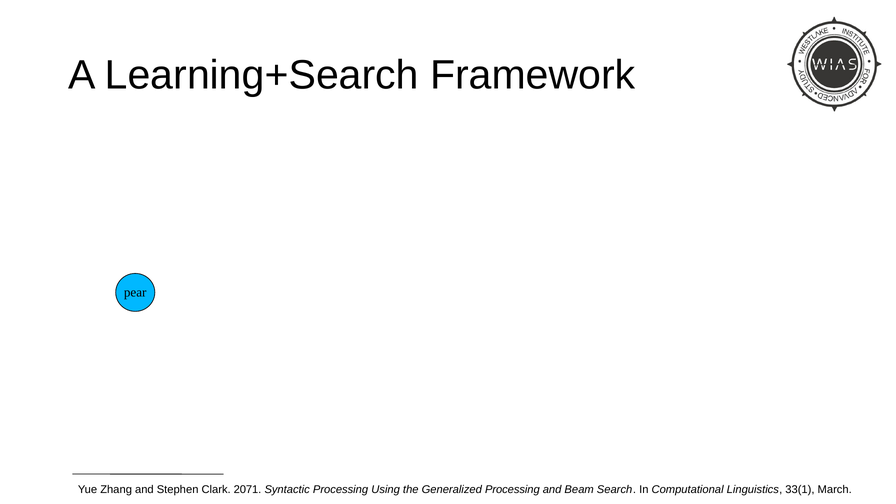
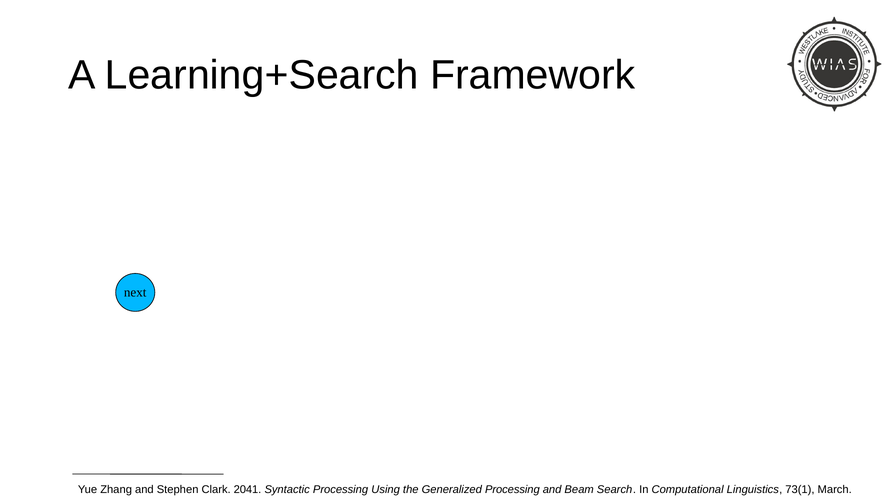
pear: pear -> next (135, 292)
2071: 2071 -> 2041 (247, 490)
33(1: 33(1 -> 73(1 (800, 490)
